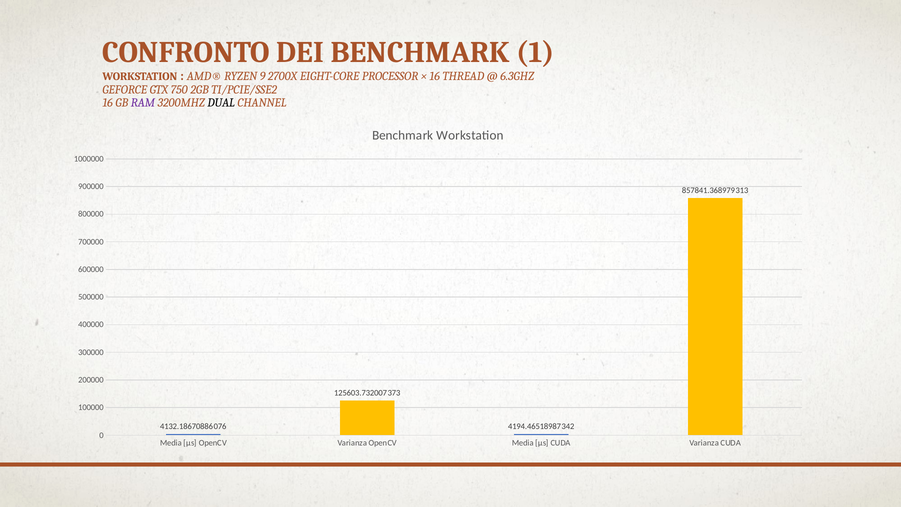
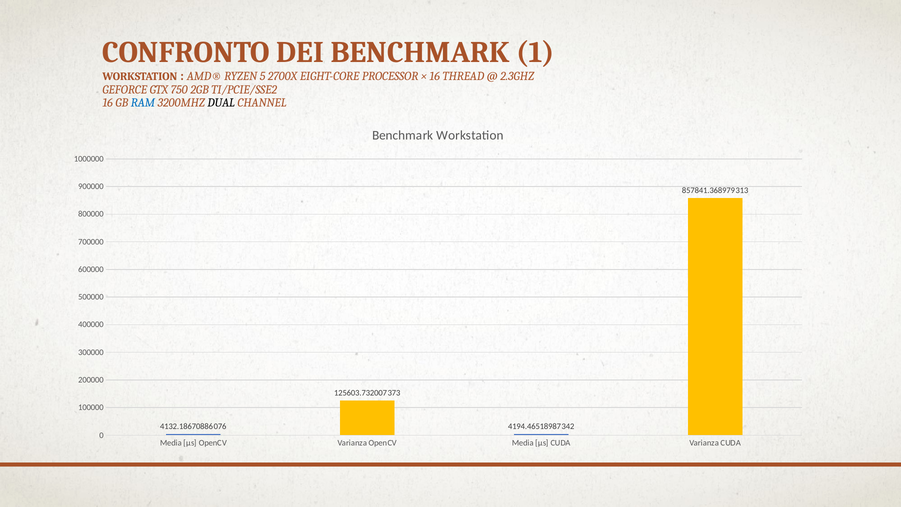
9: 9 -> 5 (263, 76)
6.3GHZ: 6.3GHZ -> 2.3GHZ (517, 76)
RAM colour: purple -> blue (143, 103)
